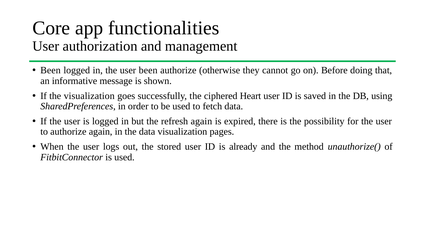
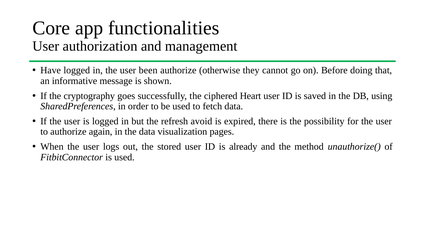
Been: Been -> Have (51, 70)
the visualization: visualization -> cryptography (89, 96)
refresh again: again -> avoid (201, 121)
